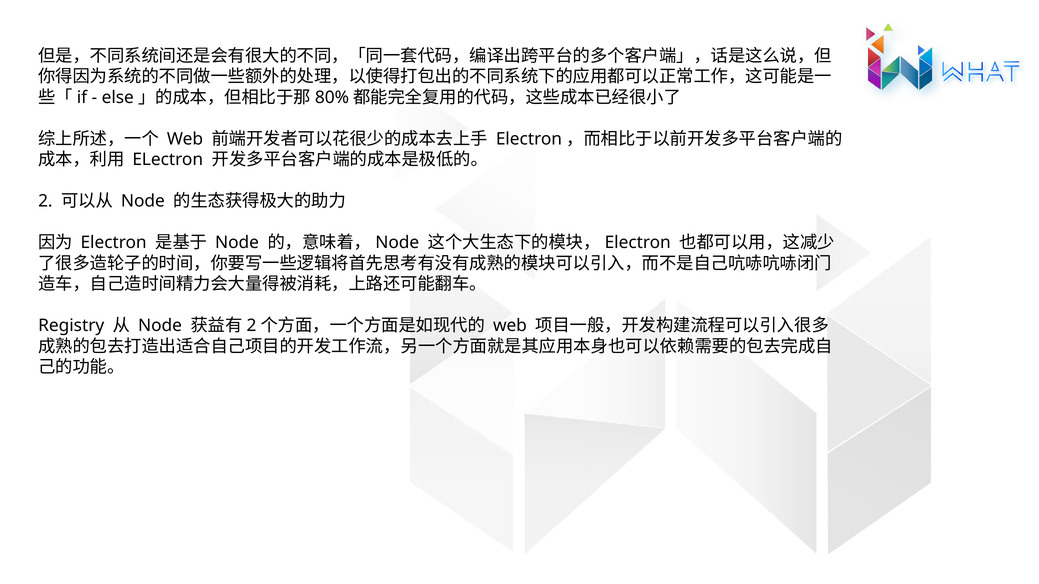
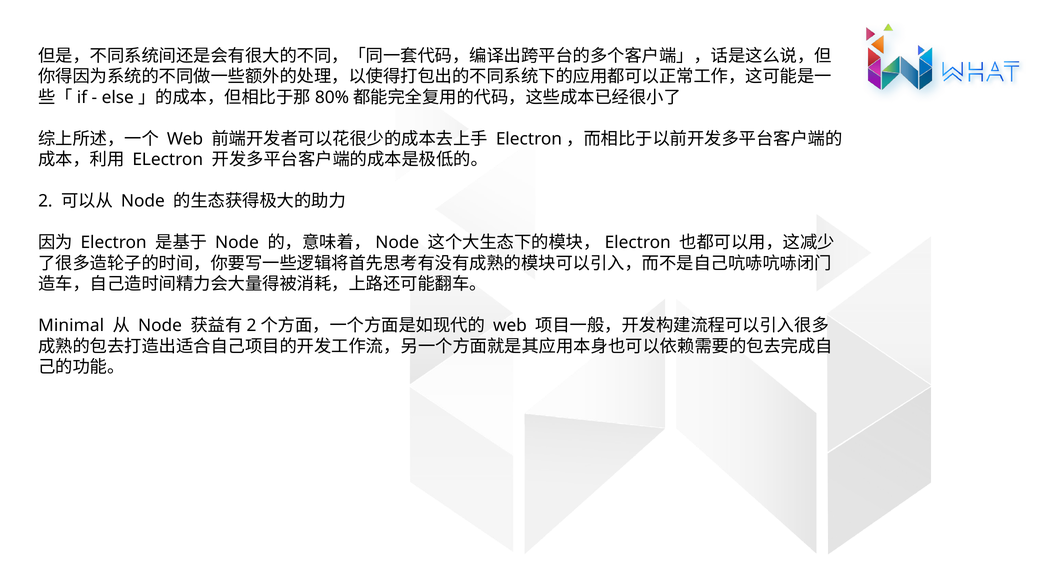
Registry: Registry -> Minimal (71, 326)
